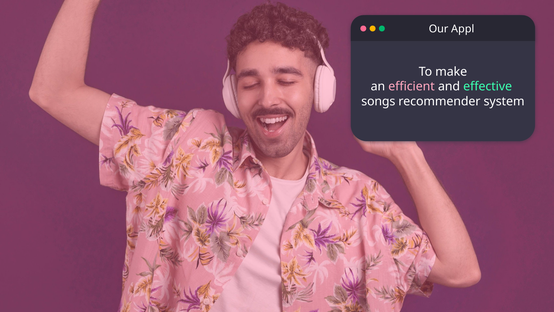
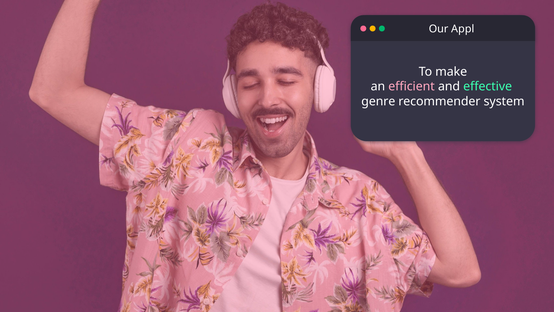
songs: songs -> genre (378, 101)
